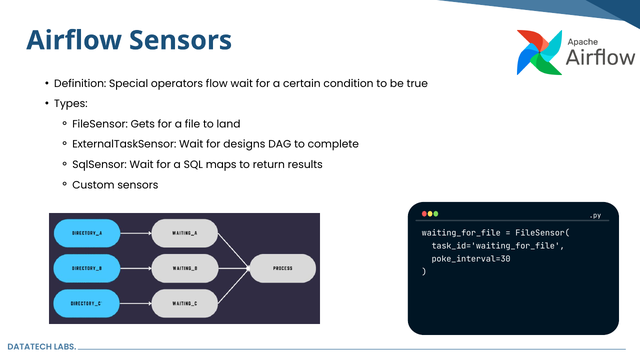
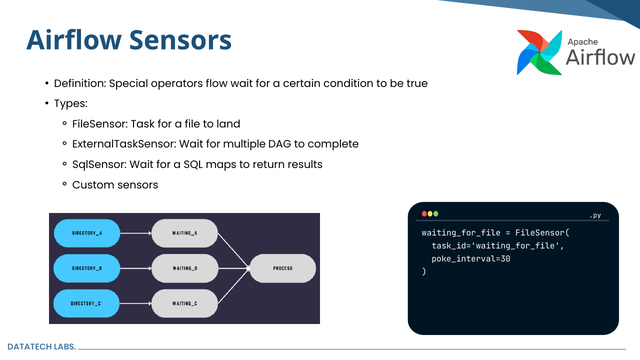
Gets: Gets -> Task (143, 124)
designs: designs -> multiple (244, 144)
